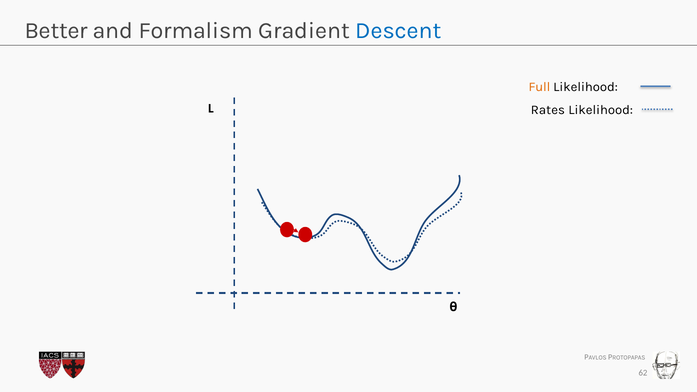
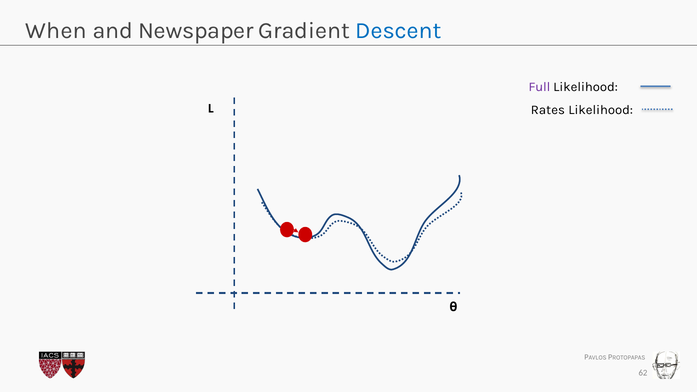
Better: Better -> When (56, 31)
Formalism: Formalism -> Newspaper (196, 31)
Full colour: orange -> purple (539, 87)
